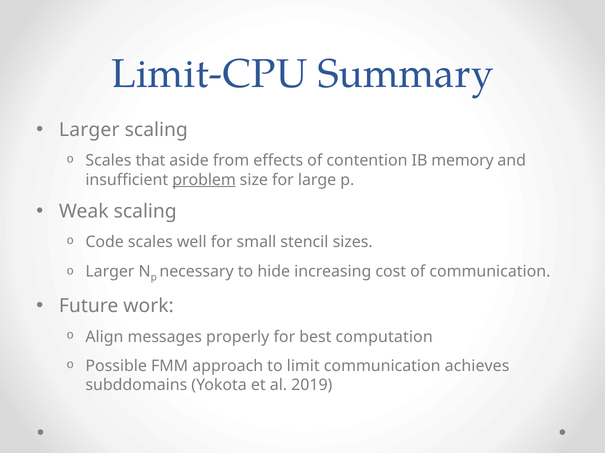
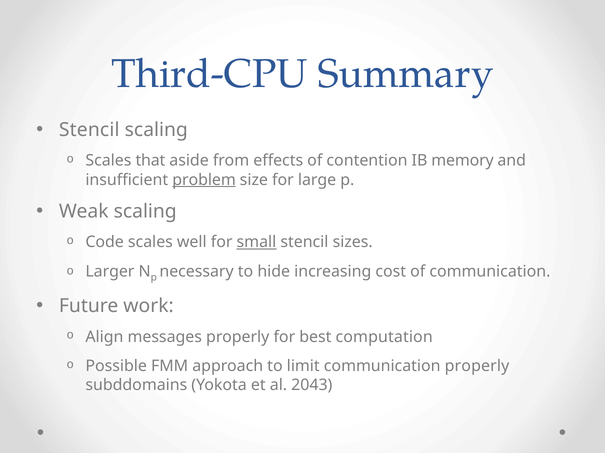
Limit-CPU: Limit-CPU -> Third-CPU (210, 74)
Larger: Larger -> Stencil (89, 130)
small underline: none -> present (256, 243)
communication achieves: achieves -> properly (477, 367)
2019: 2019 -> 2043 (312, 386)
